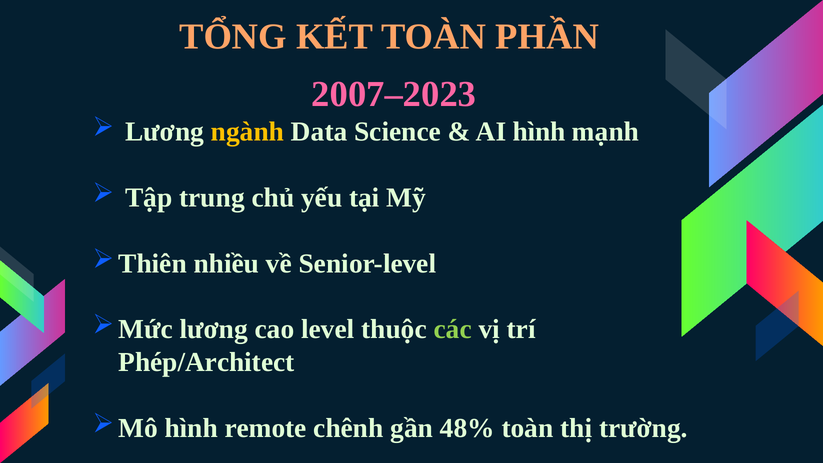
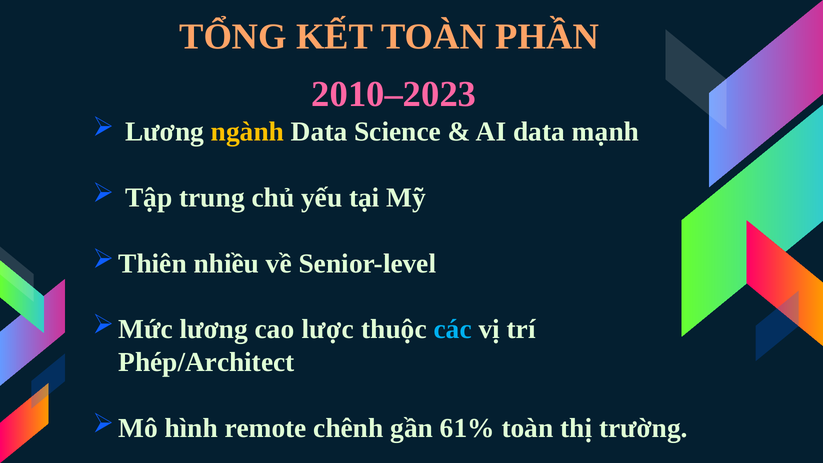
2007–2023: 2007–2023 -> 2010–2023 (394, 94)
AI hình: hình -> data (539, 132)
level: level -> lược (328, 329)
các colour: light green -> light blue (453, 329)
48%: 48% -> 61% (467, 428)
